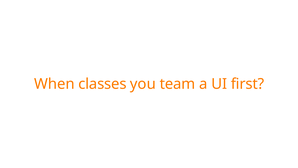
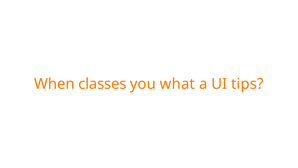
team: team -> what (177, 84)
first: first -> tips (247, 84)
